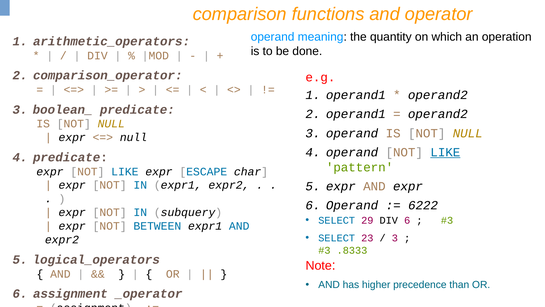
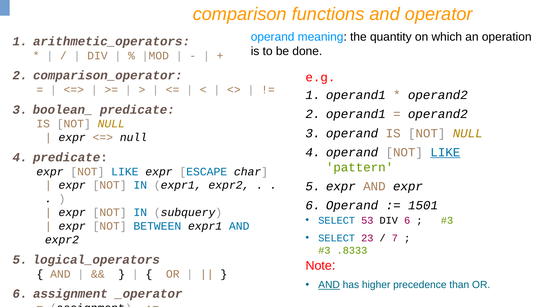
6222: 6222 -> 1501 (423, 205)
29: 29 -> 53 (367, 220)
3: 3 -> 7 (395, 238)
AND underline: none -> present (329, 284)
